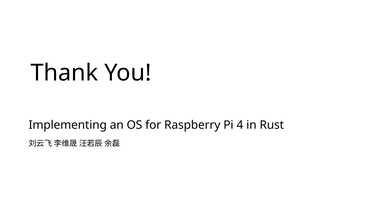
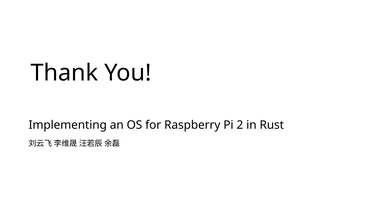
4: 4 -> 2 (240, 125)
